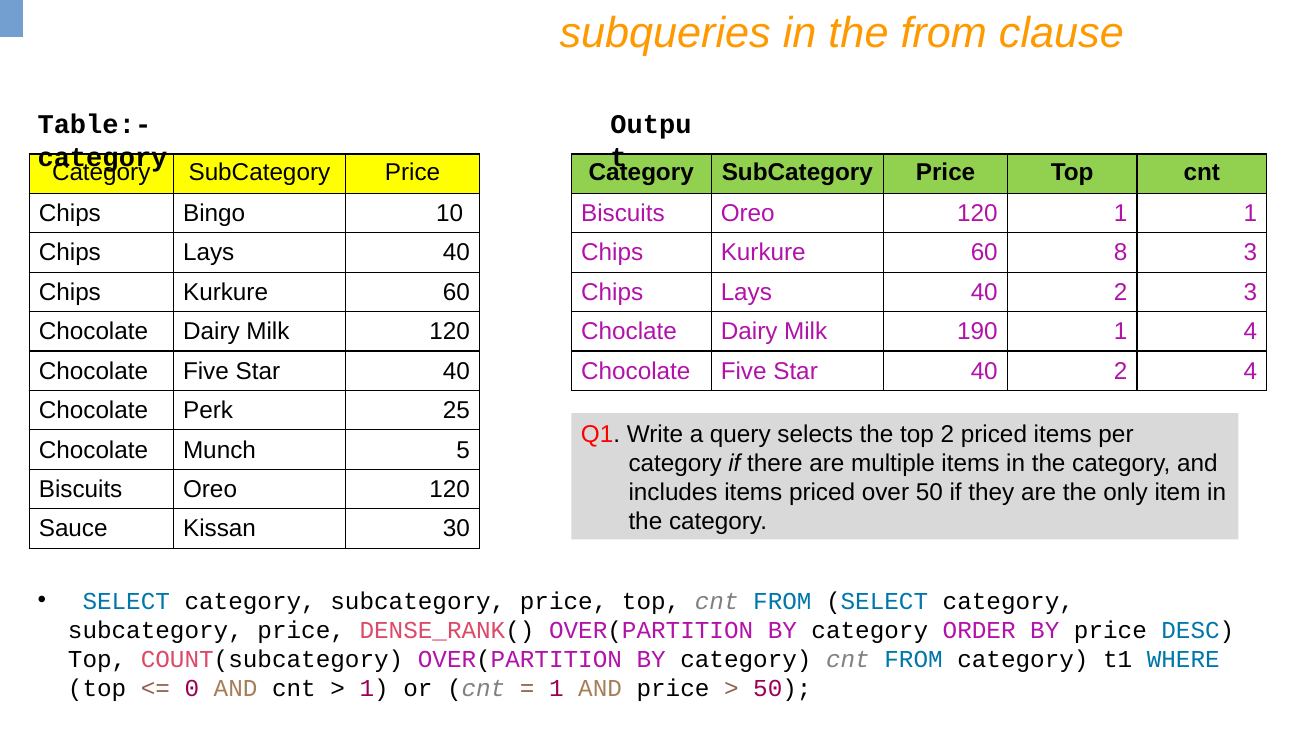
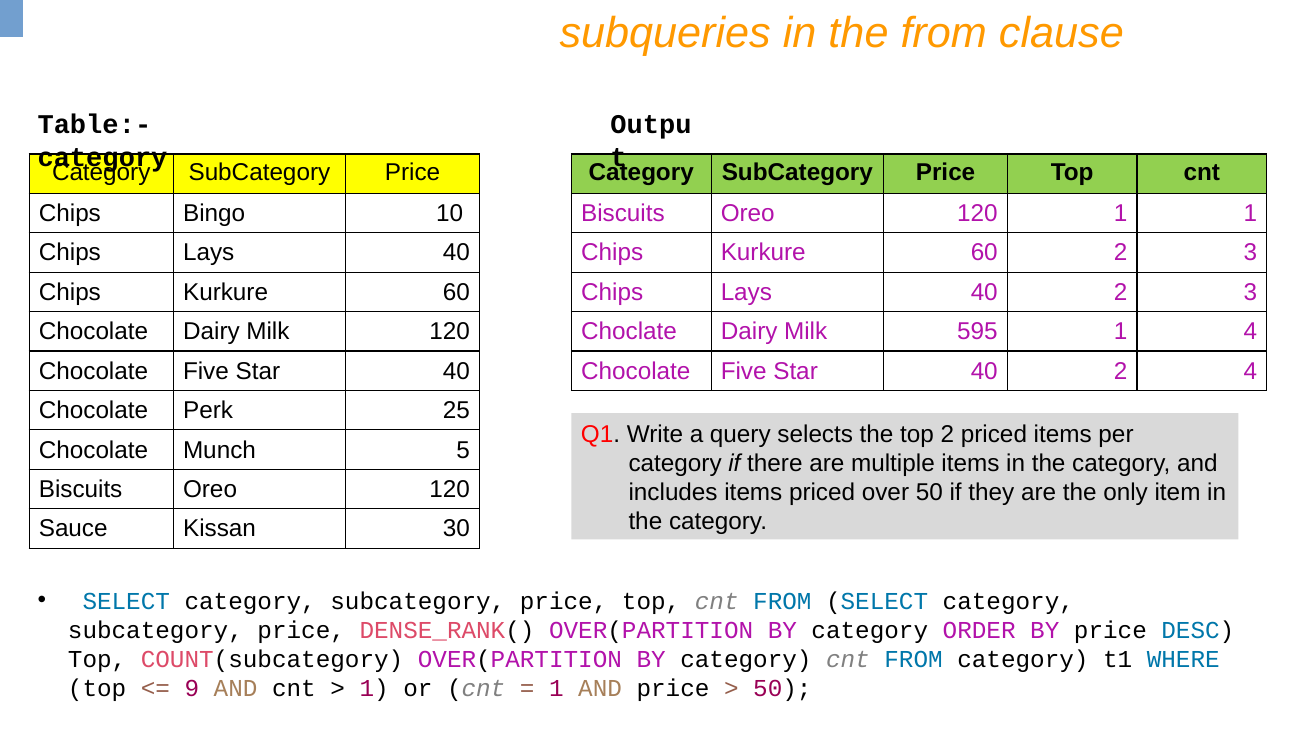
60 8: 8 -> 2 (1121, 253)
190: 190 -> 595 (977, 332)
0: 0 -> 9 (192, 689)
